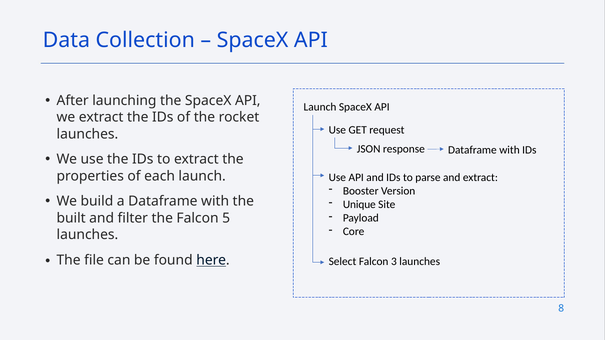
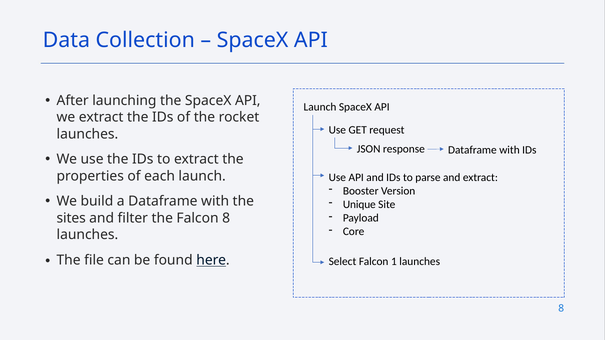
built: built -> sites (71, 218)
Falcon 5: 5 -> 8 (226, 218)
3: 3 -> 1 (394, 262)
